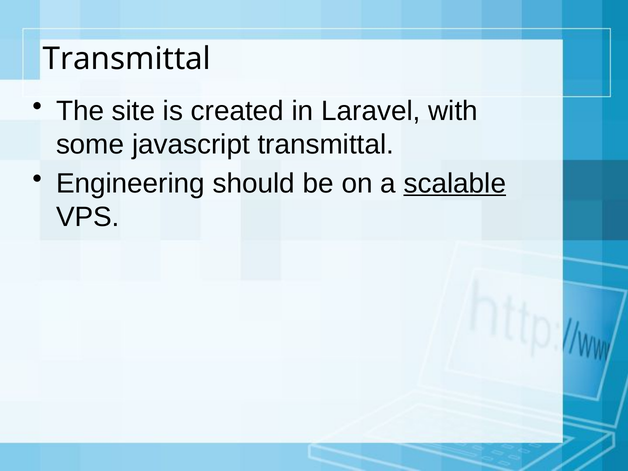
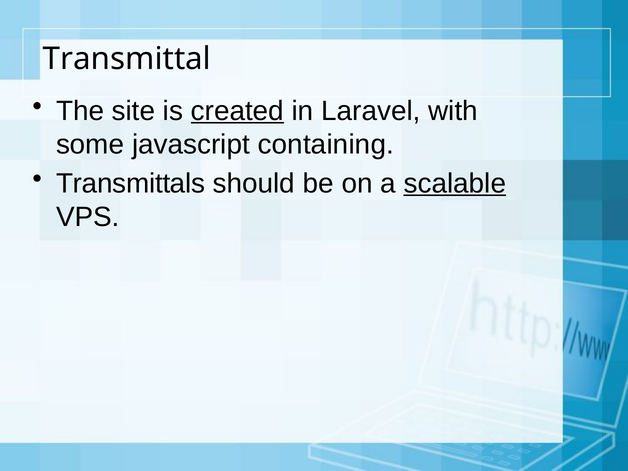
created underline: none -> present (237, 111)
javascript transmittal: transmittal -> containing (326, 144)
Engineering: Engineering -> Transmittals (131, 183)
